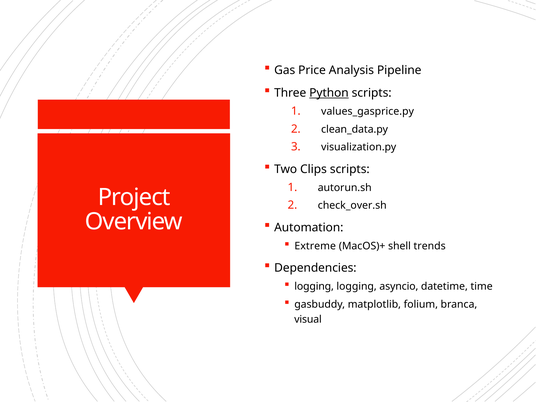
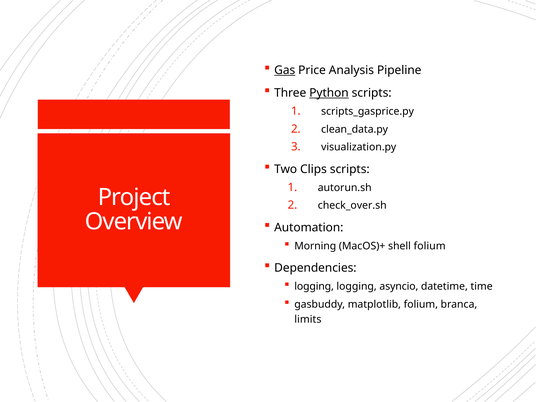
Gas underline: none -> present (285, 70)
values_gasprice.py: values_gasprice.py -> scripts_gasprice.py (368, 112)
Extreme: Extreme -> Morning (315, 246)
shell trends: trends -> folium (430, 246)
visual: visual -> limits (308, 319)
